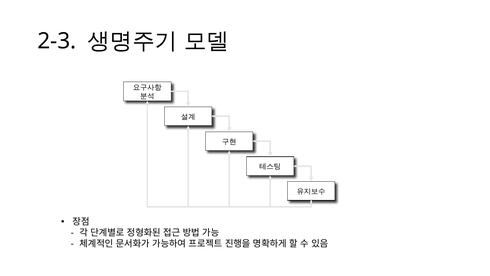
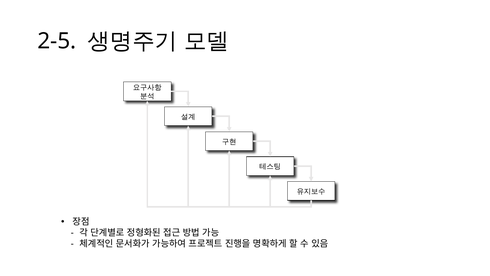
2-3: 2-3 -> 2-5 (57, 41)
